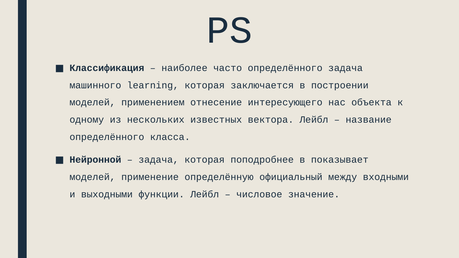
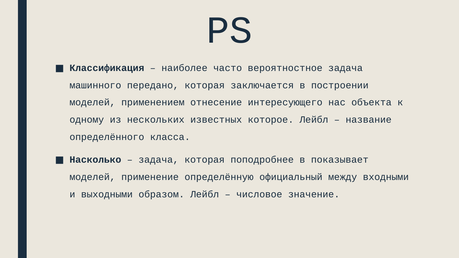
часто определённого: определённого -> вероятностное (285, 68)
learning: learning -> передано (153, 85)
вектора: вектора -> которое (271, 120)
Нейронной: Нейронной -> Насколько (95, 160)
функции: функции -> образом (162, 194)
